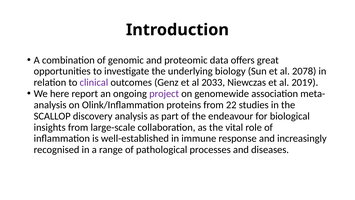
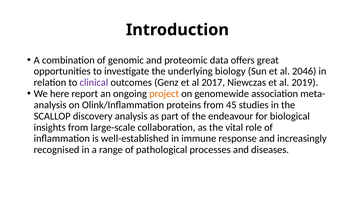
2078: 2078 -> 2046 (304, 71)
2033: 2033 -> 2017 (213, 82)
project colour: purple -> orange (164, 94)
22: 22 -> 45 (231, 105)
